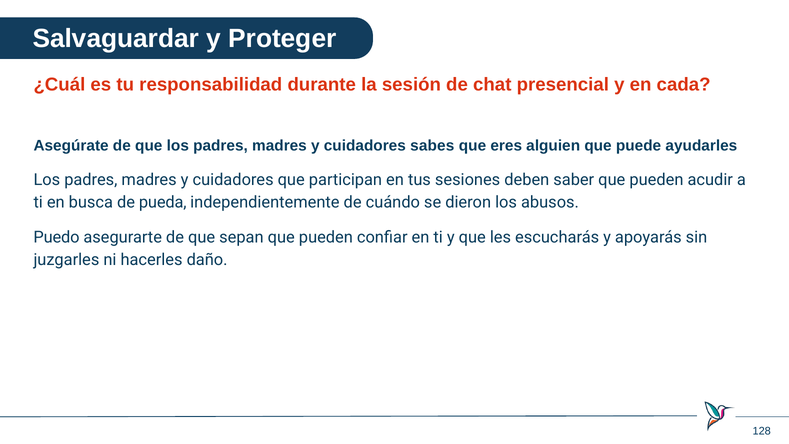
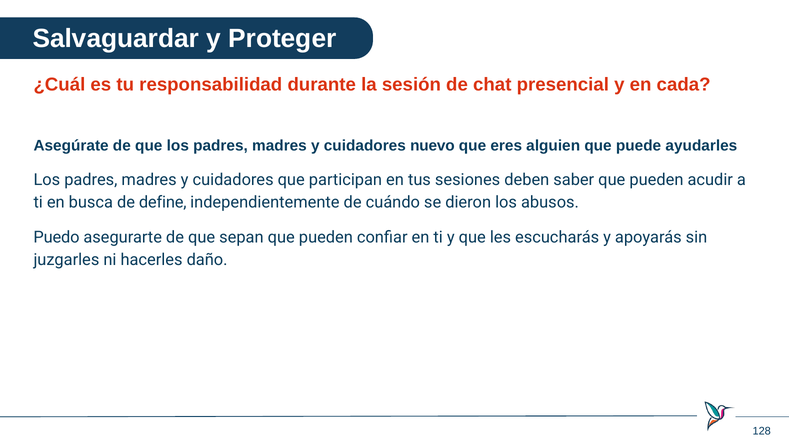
sabes: sabes -> nuevo (432, 145)
pueda: pueda -> define (163, 202)
